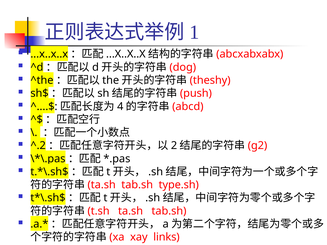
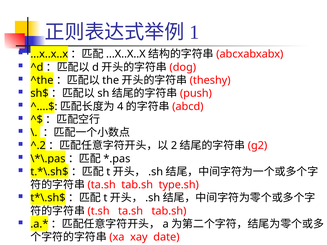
links: links -> date (166, 237)
